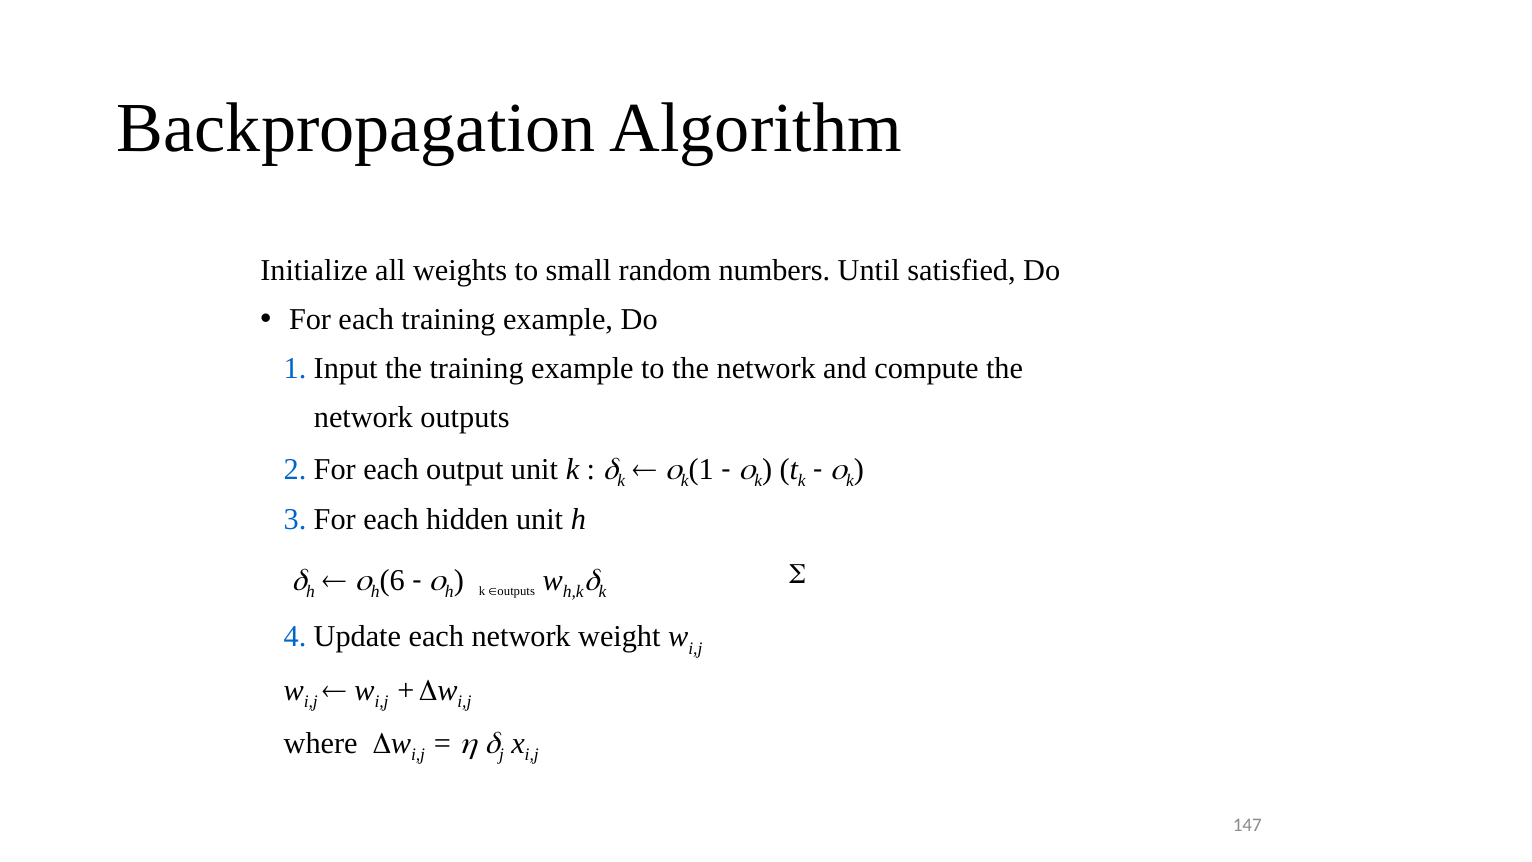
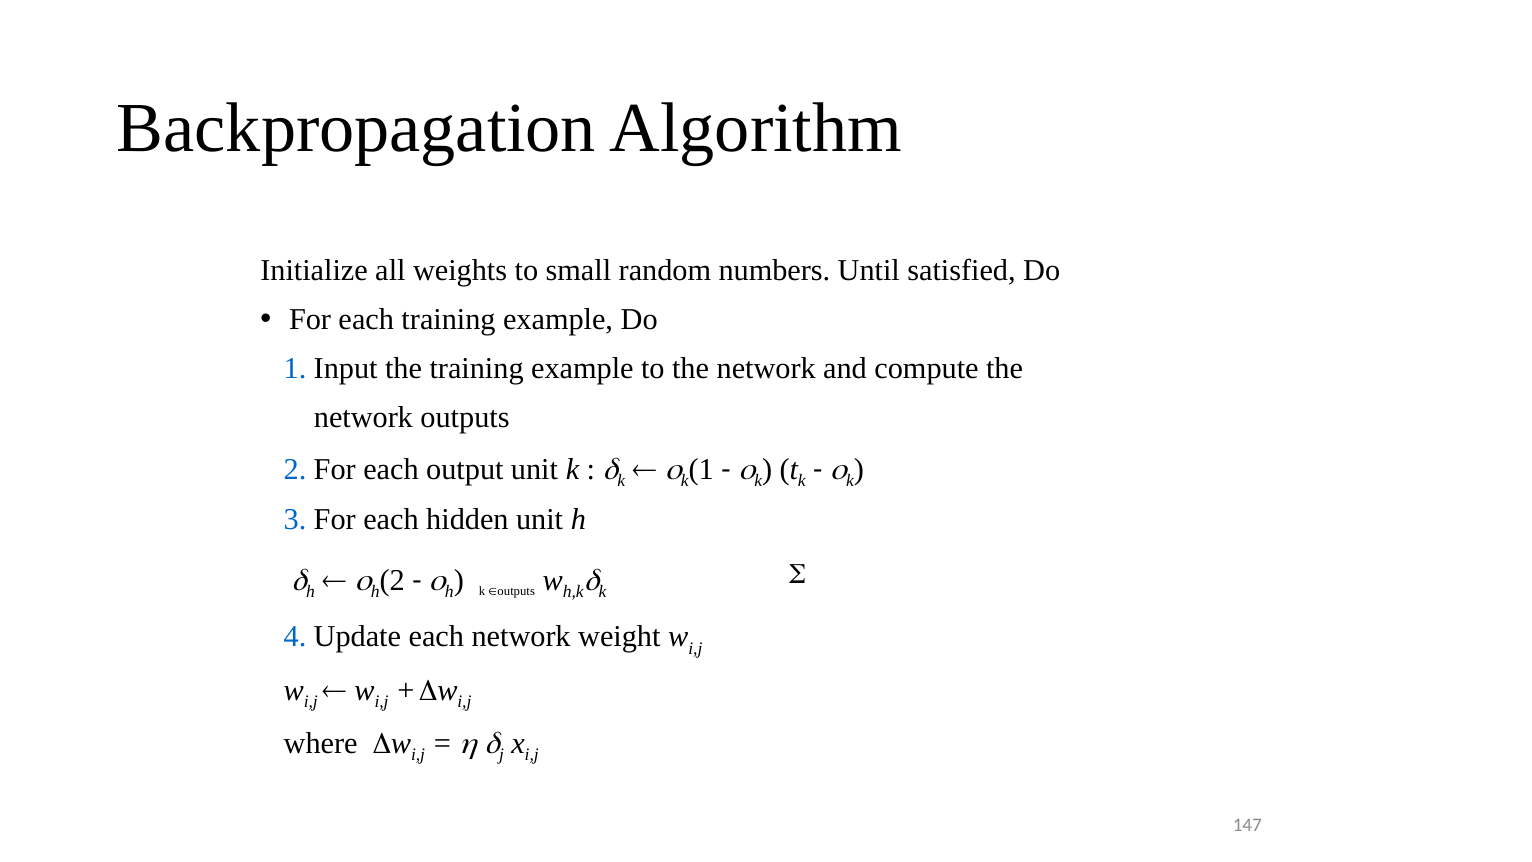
6: 6 -> 2 (392, 580)
